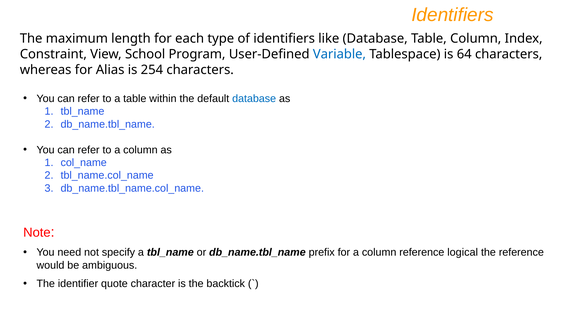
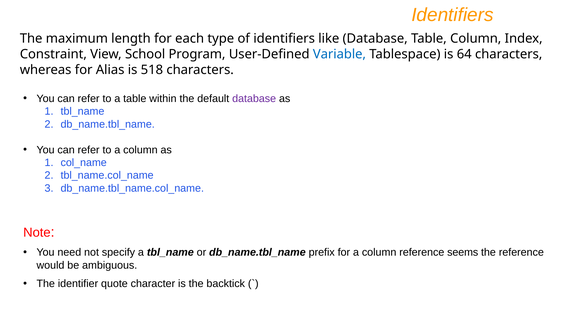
254: 254 -> 518 (152, 70)
database colour: blue -> purple (254, 99)
logical: logical -> seems (463, 252)
